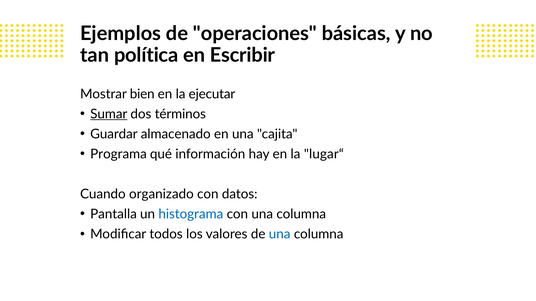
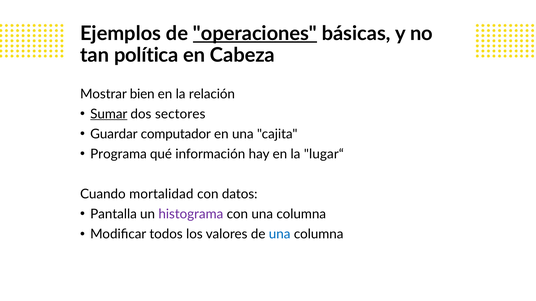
operaciones underline: none -> present (255, 33)
Escribir: Escribir -> Cabeza (242, 55)
ejecutar: ejecutar -> relación (212, 94)
términos: términos -> sectores (180, 114)
almacenado: almacenado -> computador (176, 134)
organizado: organizado -> mortalidad (161, 194)
histograma colour: blue -> purple (191, 214)
